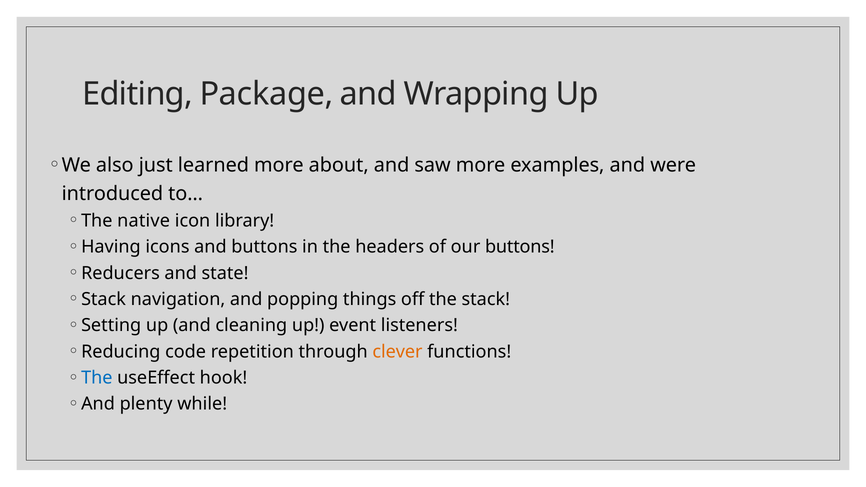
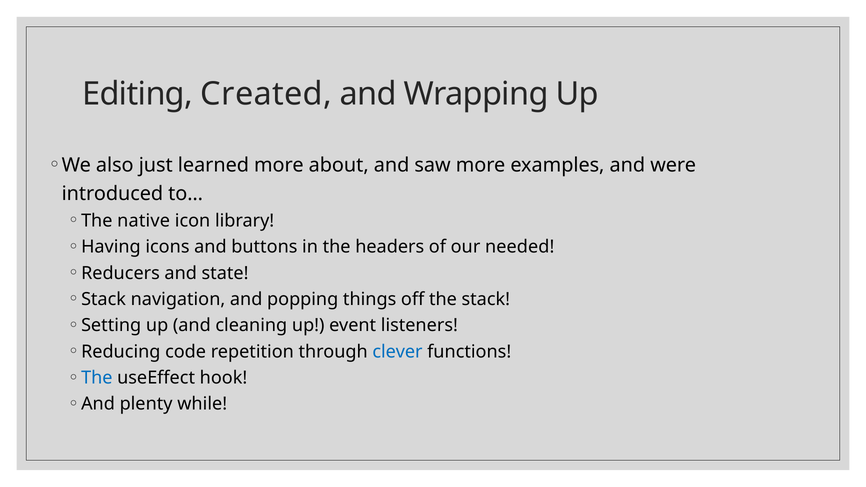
Package: Package -> Created (266, 94)
our buttons: buttons -> needed (520, 247)
clever colour: orange -> blue (397, 352)
